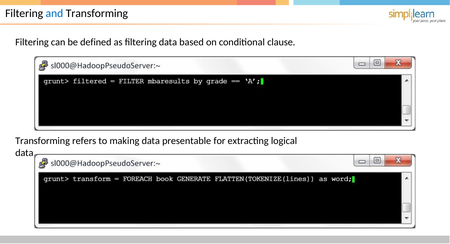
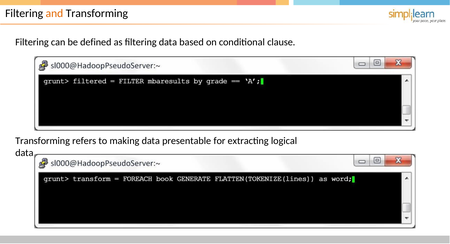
and colour: blue -> orange (54, 13)
